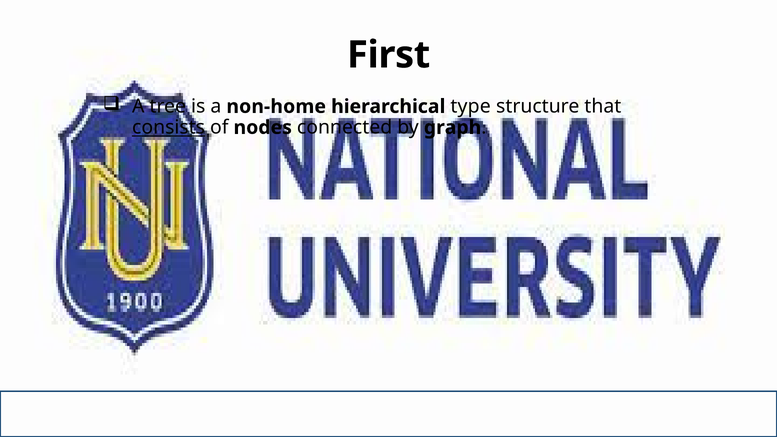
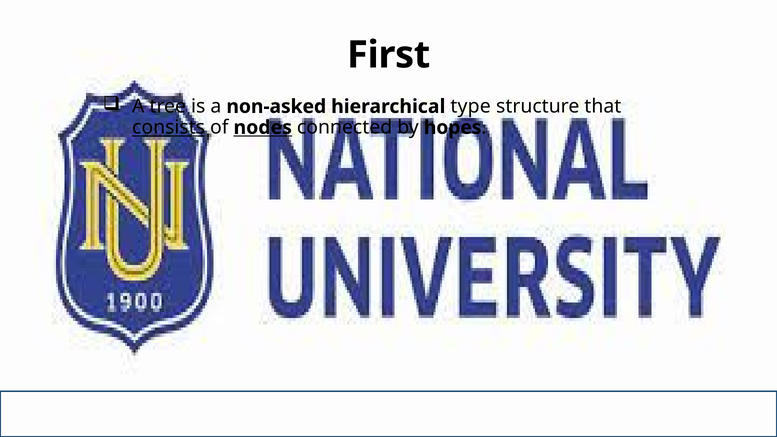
non-home: non-home -> non-asked (276, 107)
nodes underline: none -> present (263, 128)
graph: graph -> hopes (453, 128)
